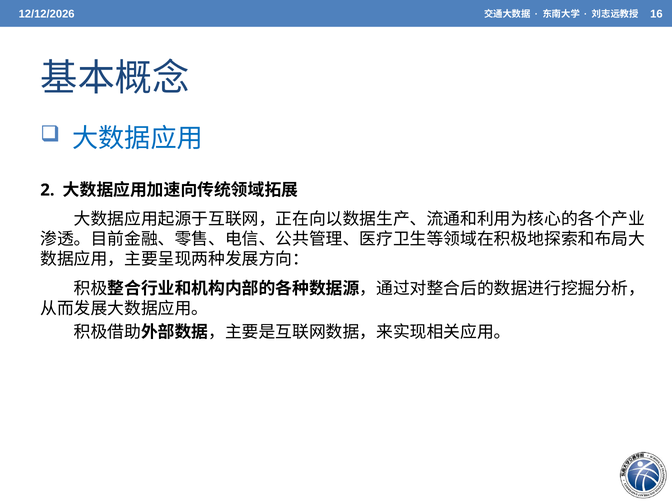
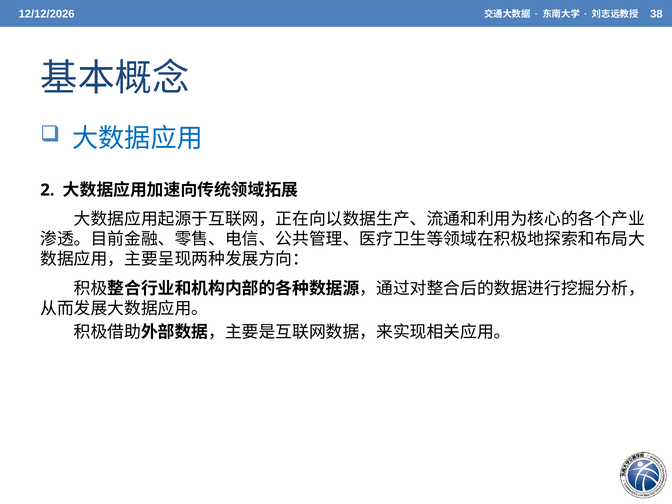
16: 16 -> 38 (656, 14)
